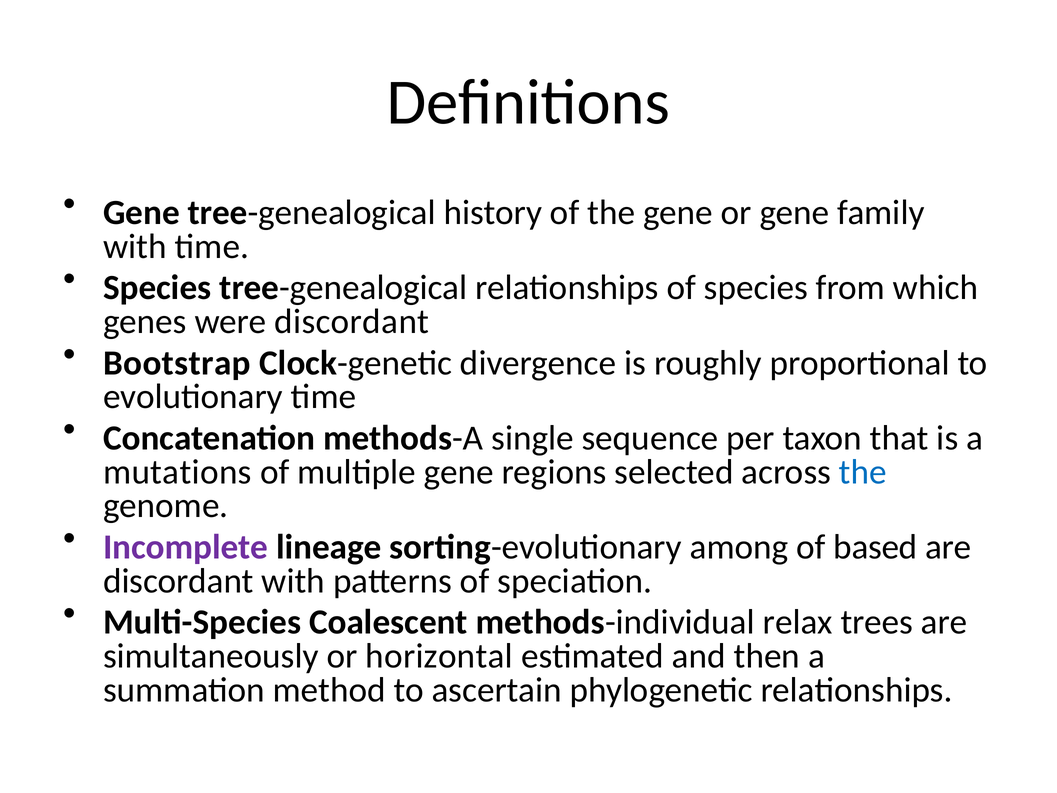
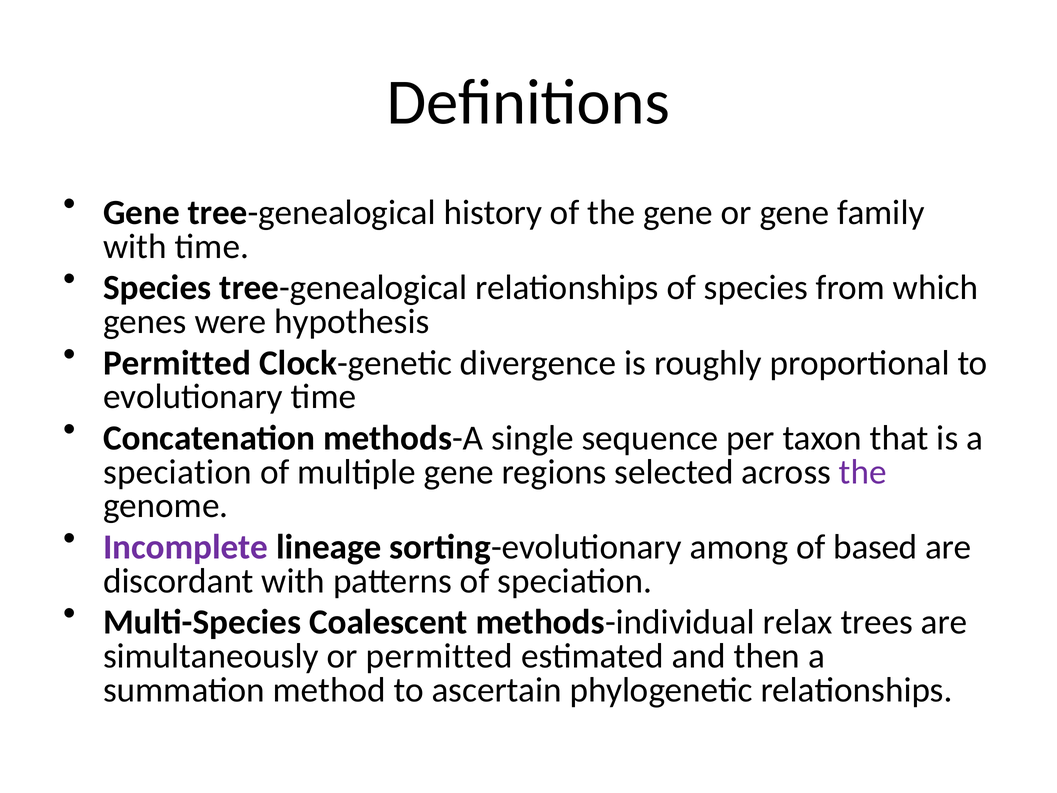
were discordant: discordant -> hypothesis (352, 321)
Bootstrap: Bootstrap -> Permitted (177, 363)
mutations: mutations -> speciation (177, 472)
the colour: blue -> purple (863, 472)
or horizontal: horizontal -> permitted (439, 656)
